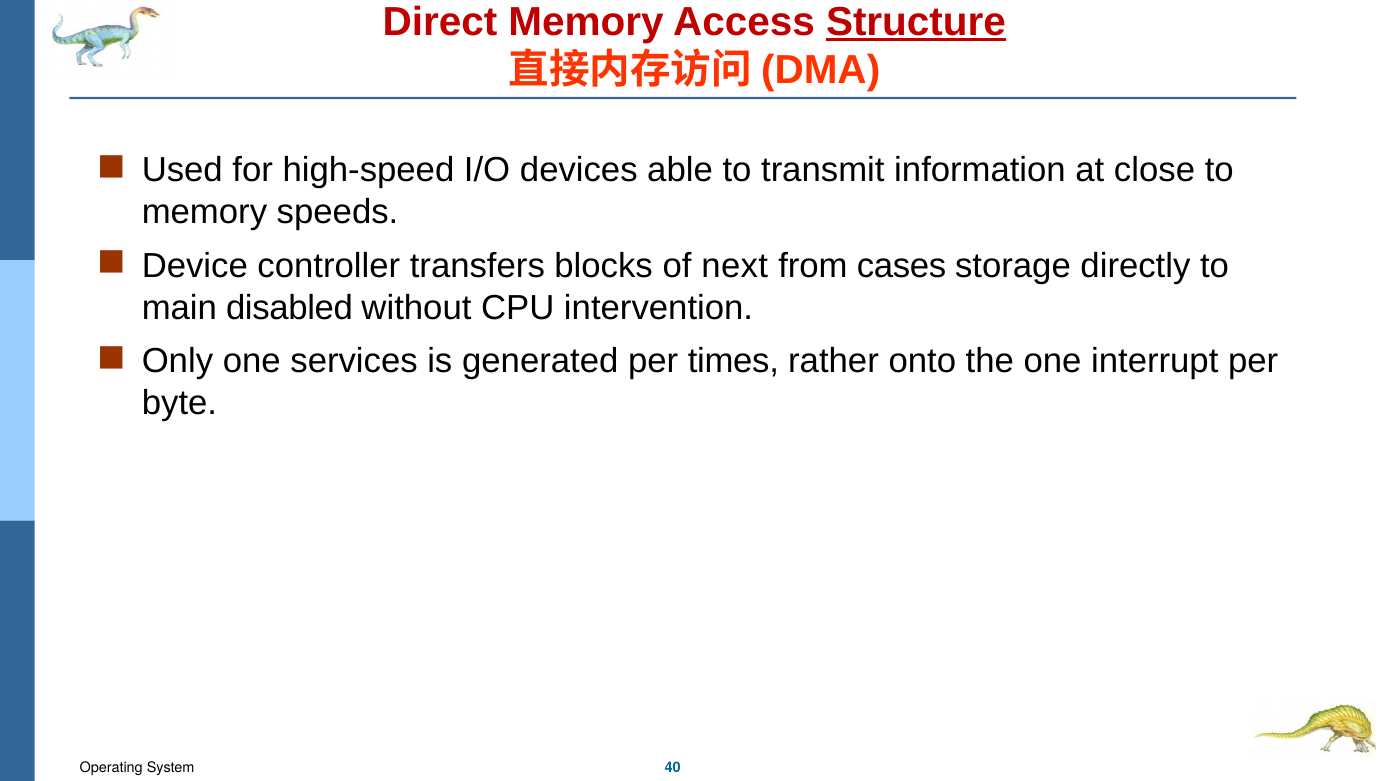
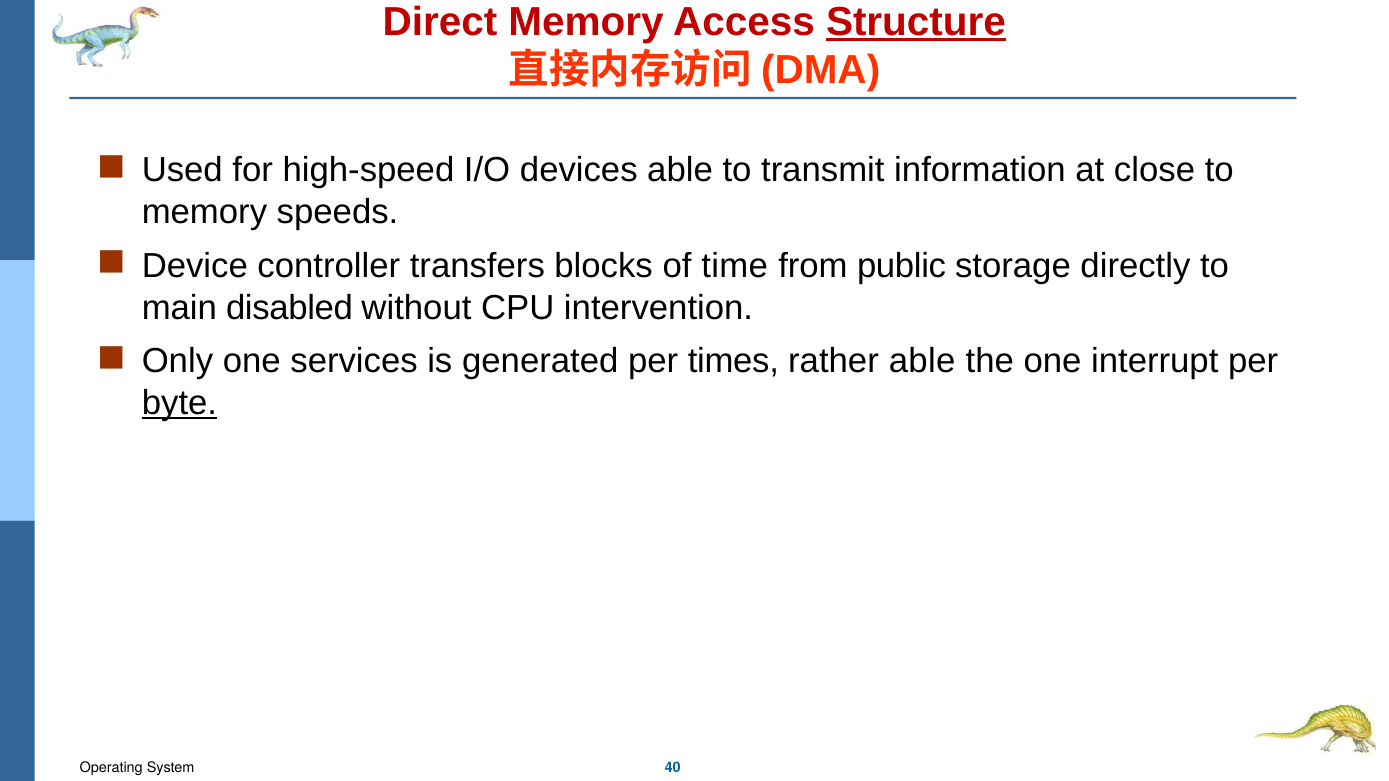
next: next -> time (735, 266)
cases: cases -> public (902, 266)
rather onto: onto -> able (922, 361)
byte underline: none -> present (179, 403)
